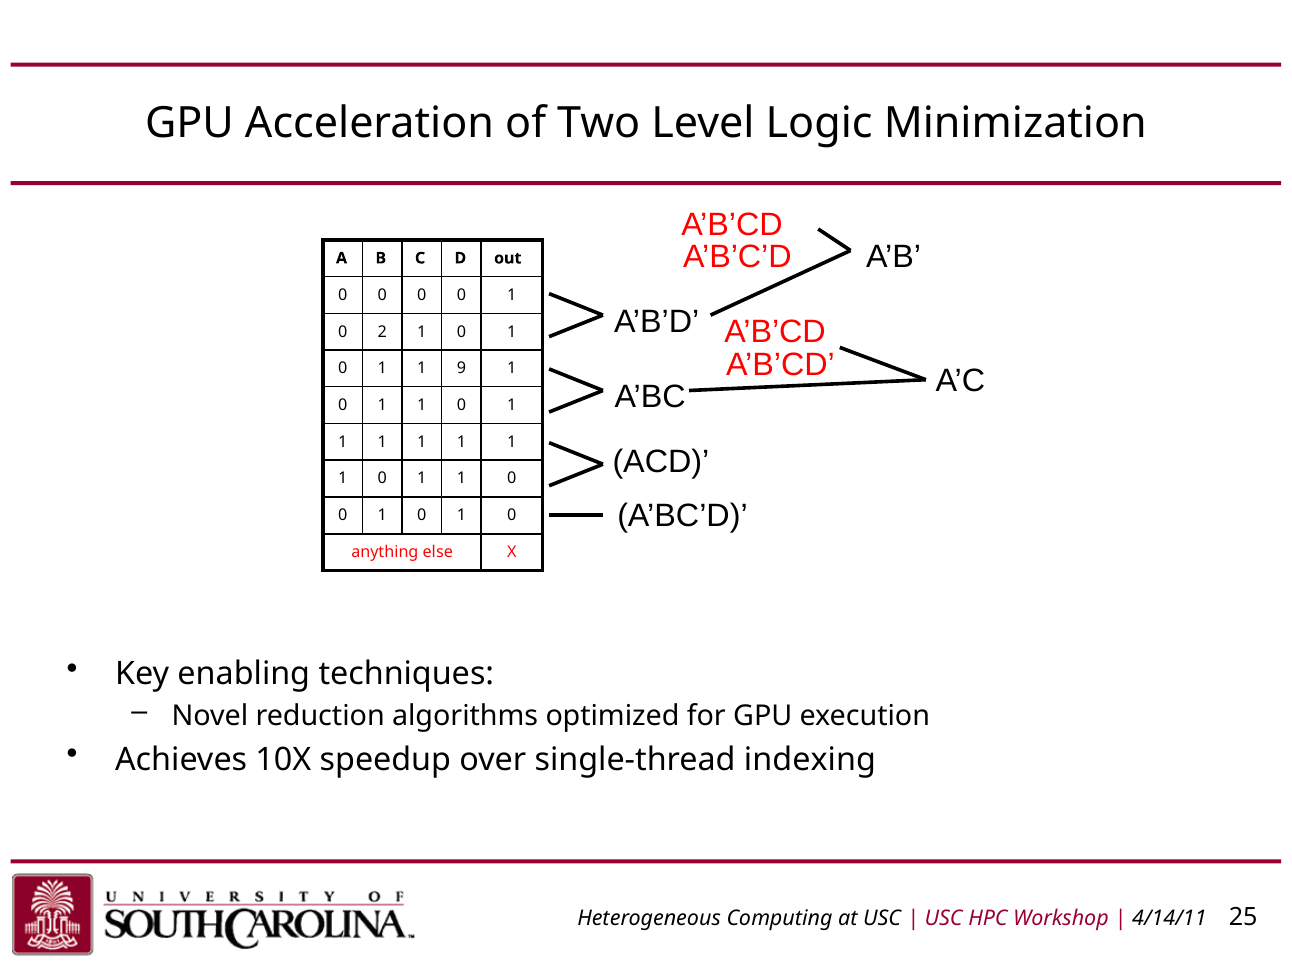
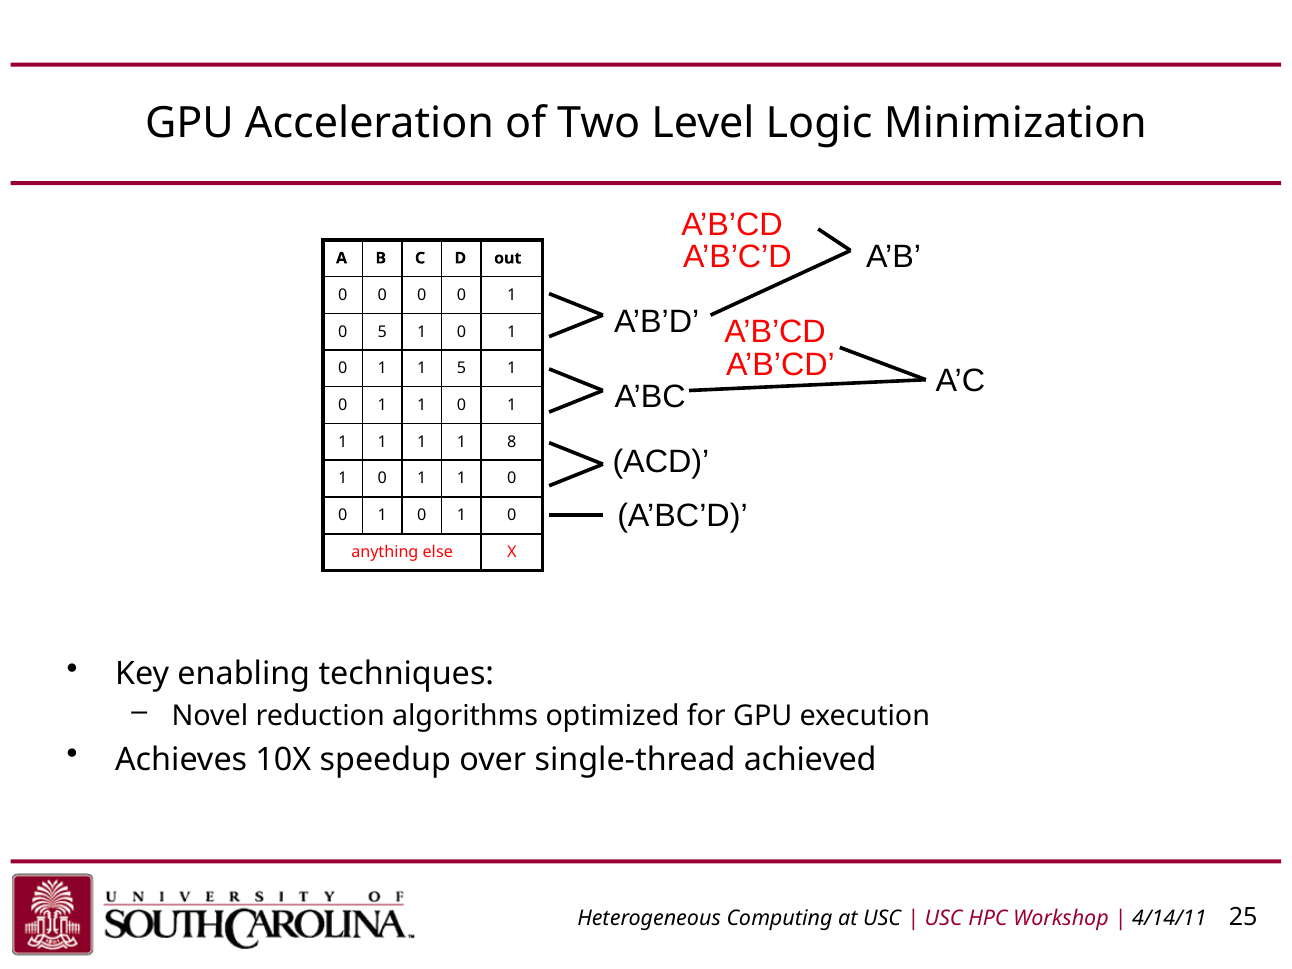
0 2: 2 -> 5 (382, 332)
1 9: 9 -> 5 (461, 368)
1: 1 -> 8 (512, 442)
indexing: indexing -> achieved (810, 760)
